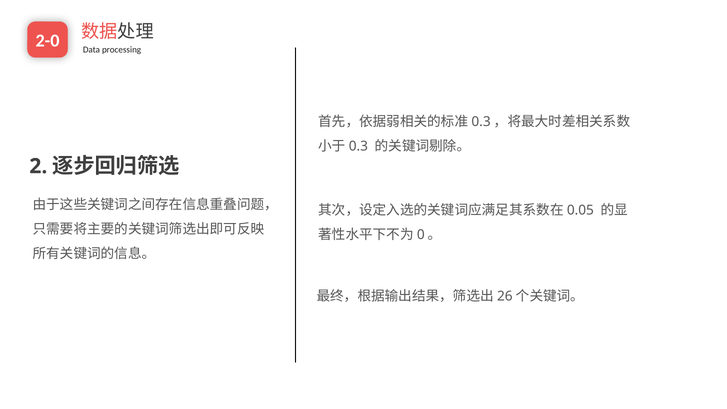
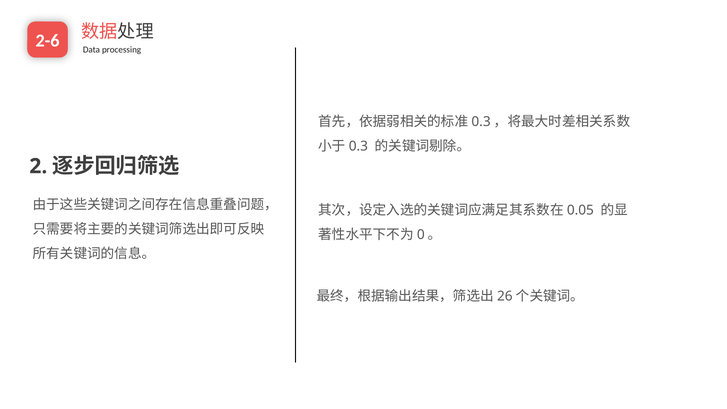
2-0: 2-0 -> 2-6 (48, 41)
